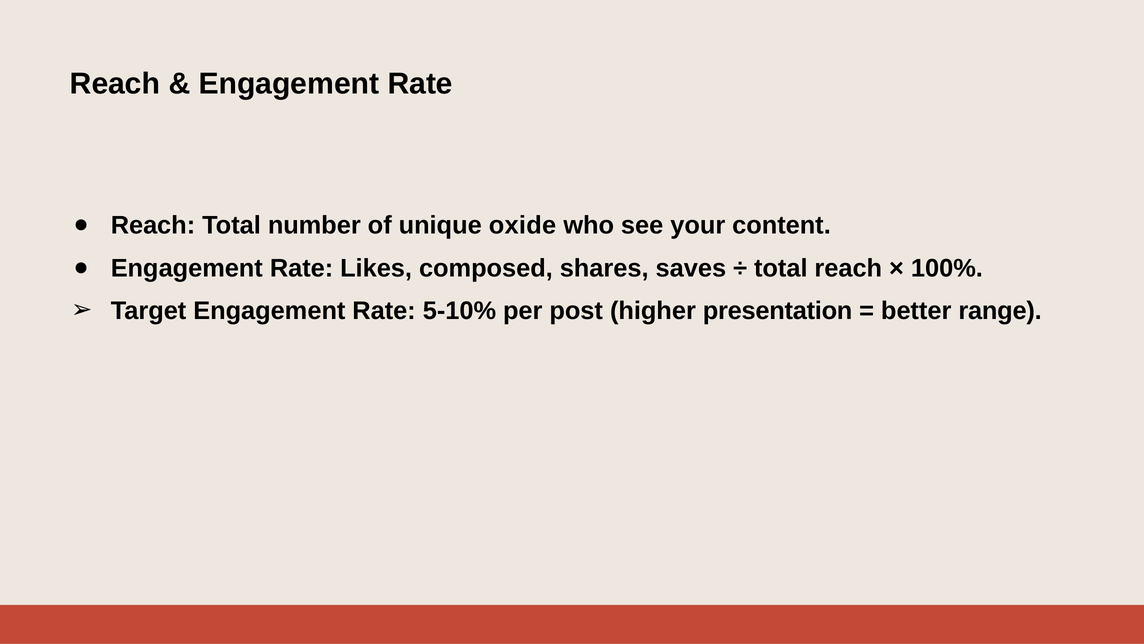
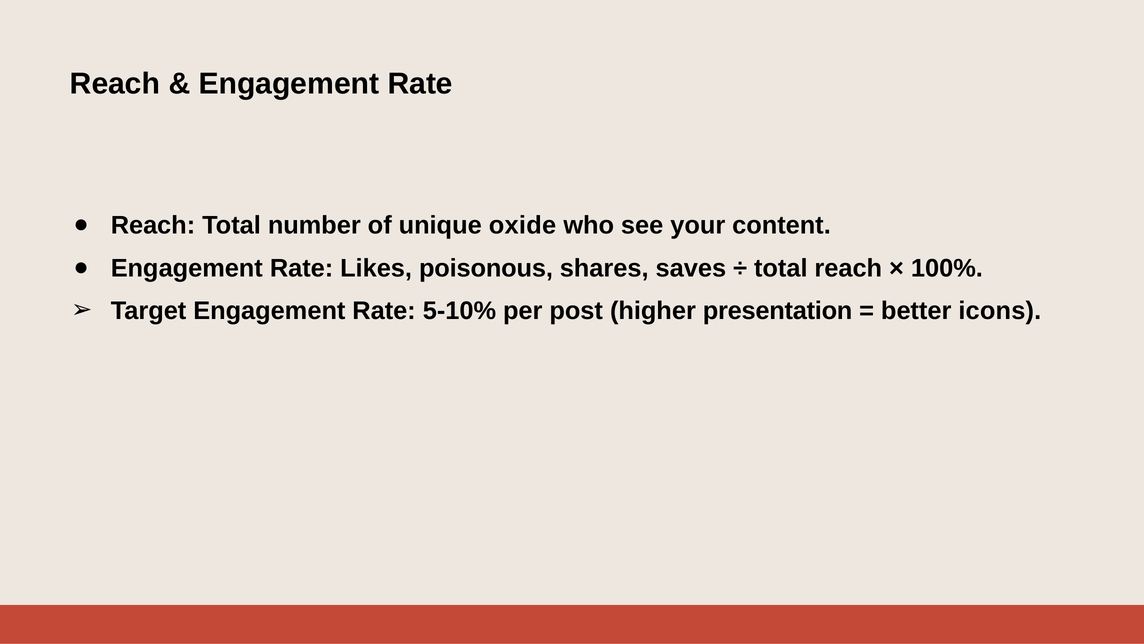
composed: composed -> poisonous (486, 268)
range: range -> icons (1000, 311)
